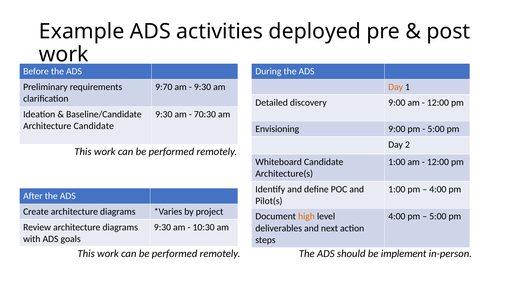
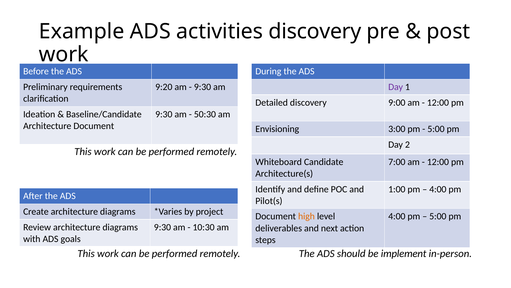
activities deployed: deployed -> discovery (315, 31)
9:70: 9:70 -> 9:20 (164, 87)
Day colour: orange -> purple (396, 87)
70:30: 70:30 -> 50:30 (205, 114)
Architecture Candidate: Candidate -> Document (94, 126)
Envisioning 9:00: 9:00 -> 3:00 (397, 129)
1:00: 1:00 -> 7:00 (397, 162)
